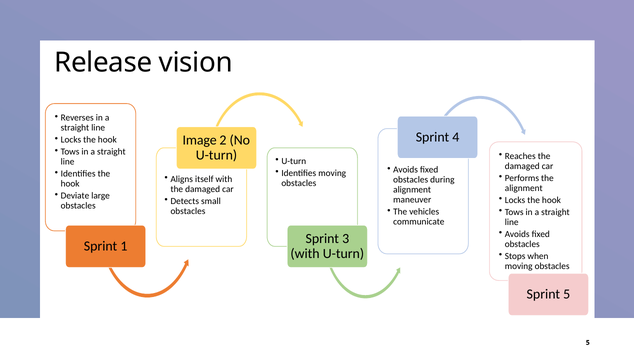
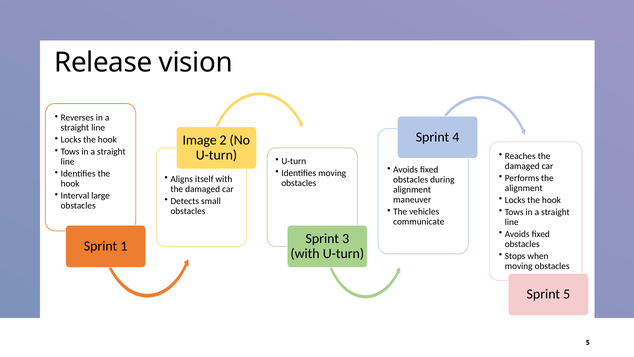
Deviate: Deviate -> Interval (75, 196)
